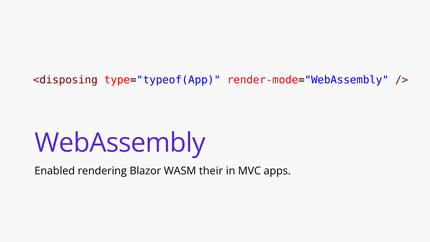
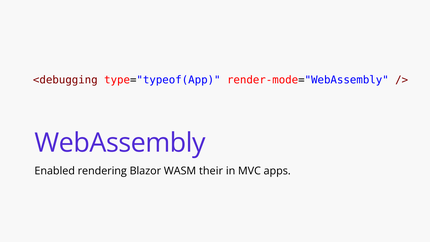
<disposing: <disposing -> <debugging (65, 80)
